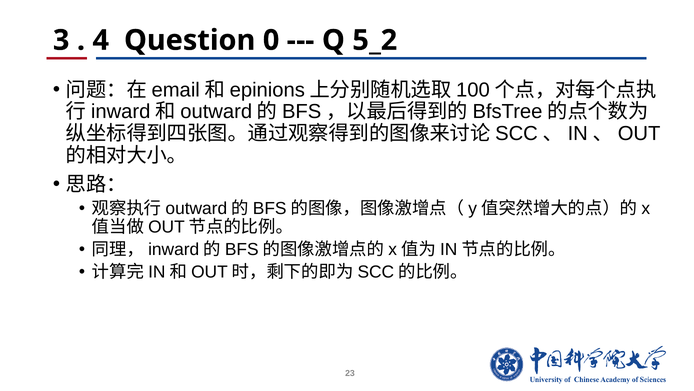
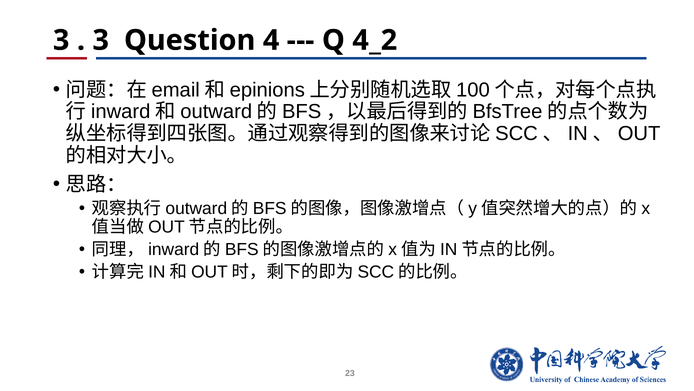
4: 4 -> 3 (101, 40)
0: 0 -> 4 (271, 40)
5_2: 5_2 -> 4_2 (375, 40)
